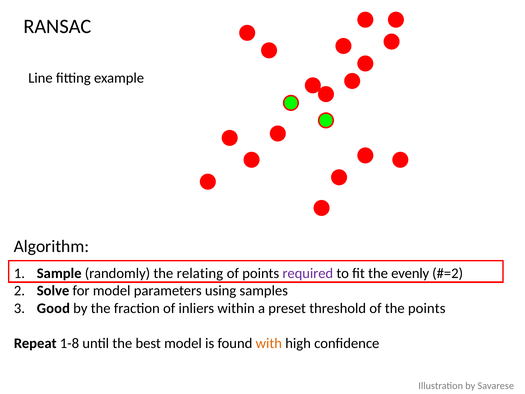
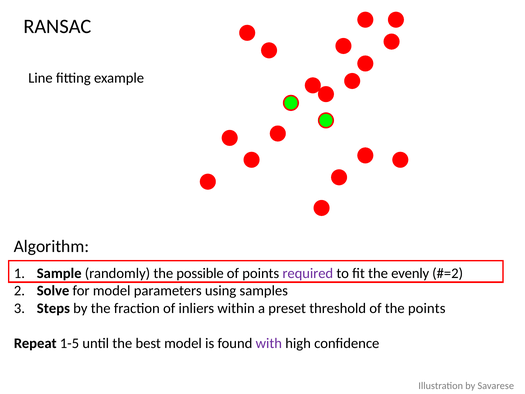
relating: relating -> possible (200, 273)
Good: Good -> Steps (53, 308)
1-8: 1-8 -> 1-5 (69, 343)
with colour: orange -> purple (269, 343)
